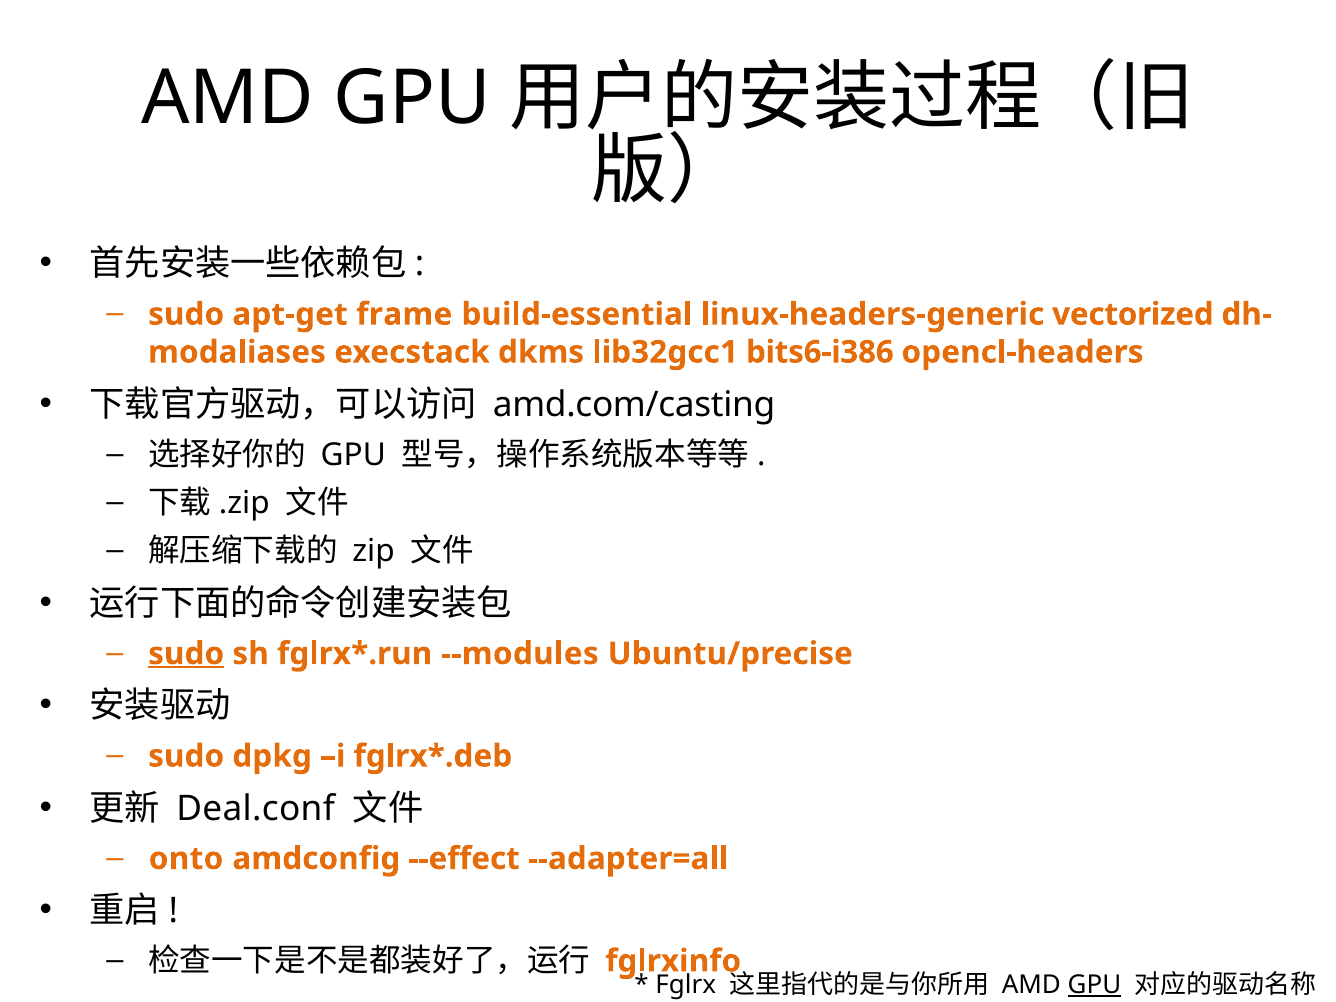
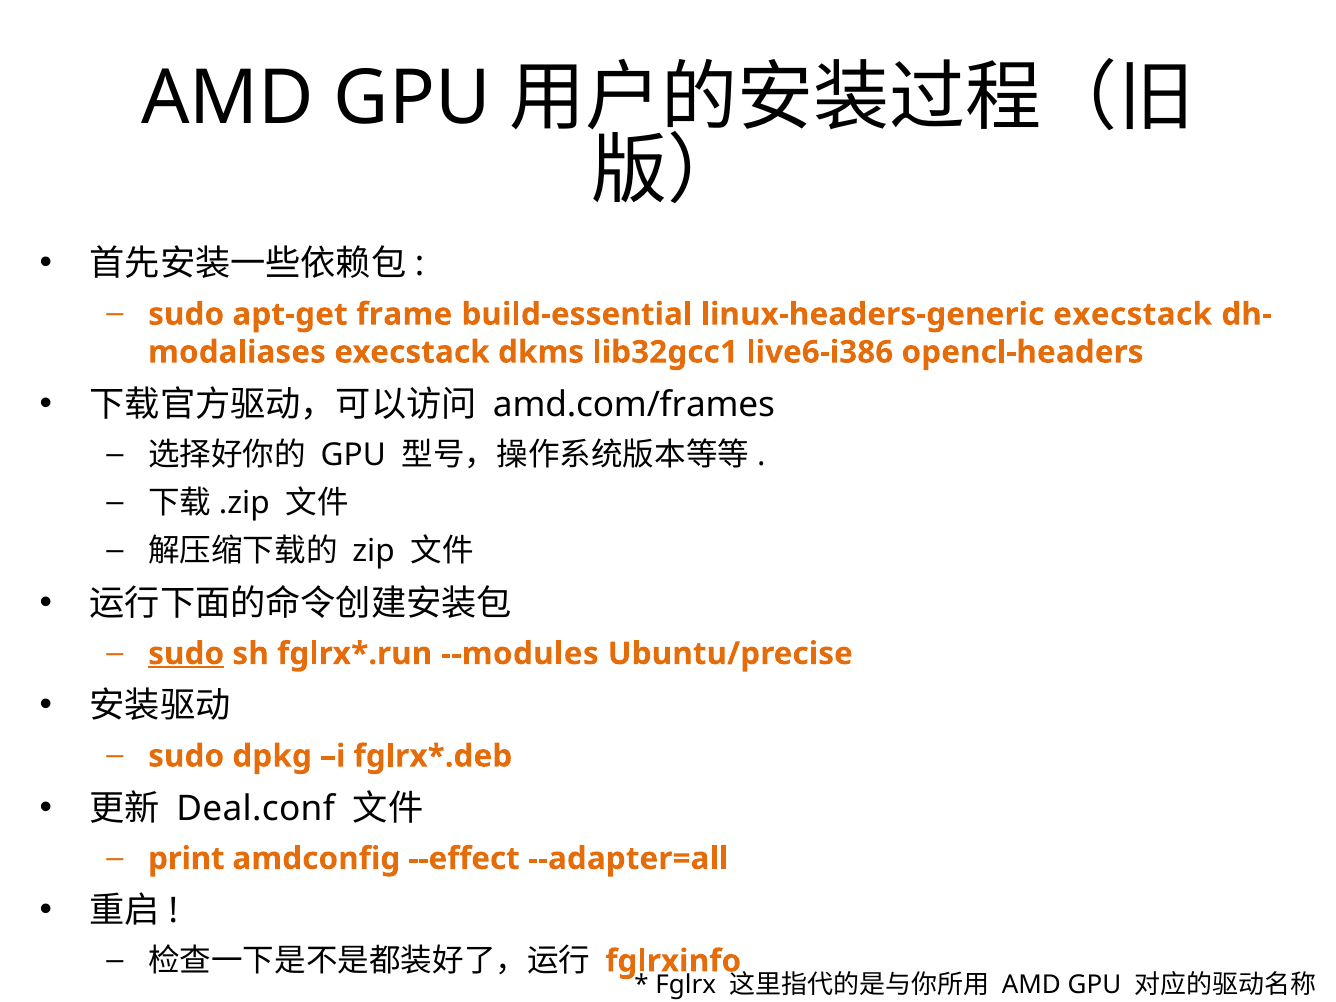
linux-headers-generic vectorized: vectorized -> execstack (1133, 314)
bits6-i386: bits6-i386 -> live6-i386 (820, 352)
amd.com/casting: amd.com/casting -> amd.com/frames (634, 404)
onto: onto -> print (186, 859)
GPU underline: present -> none (1094, 985)
